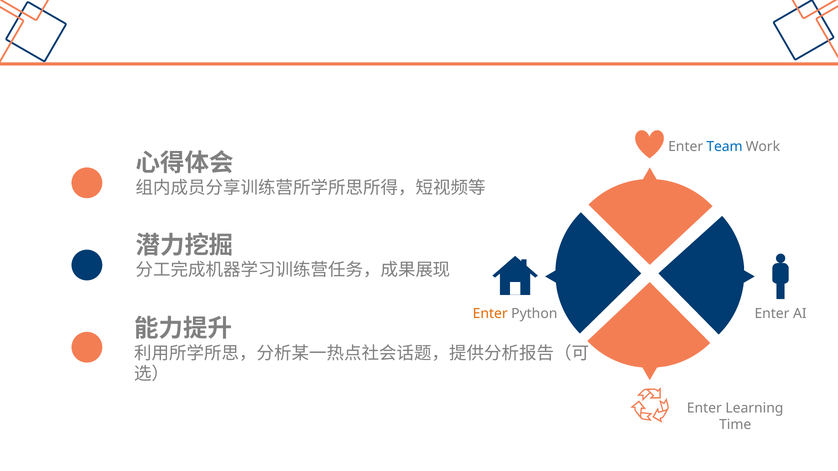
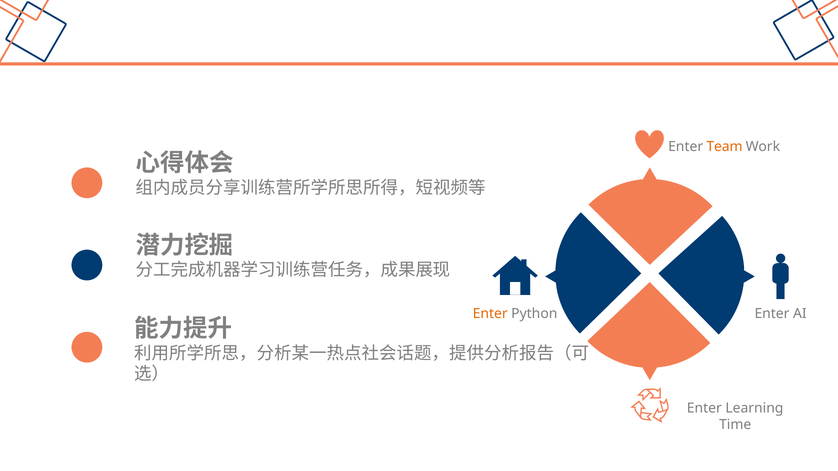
Team colour: blue -> orange (725, 147)
